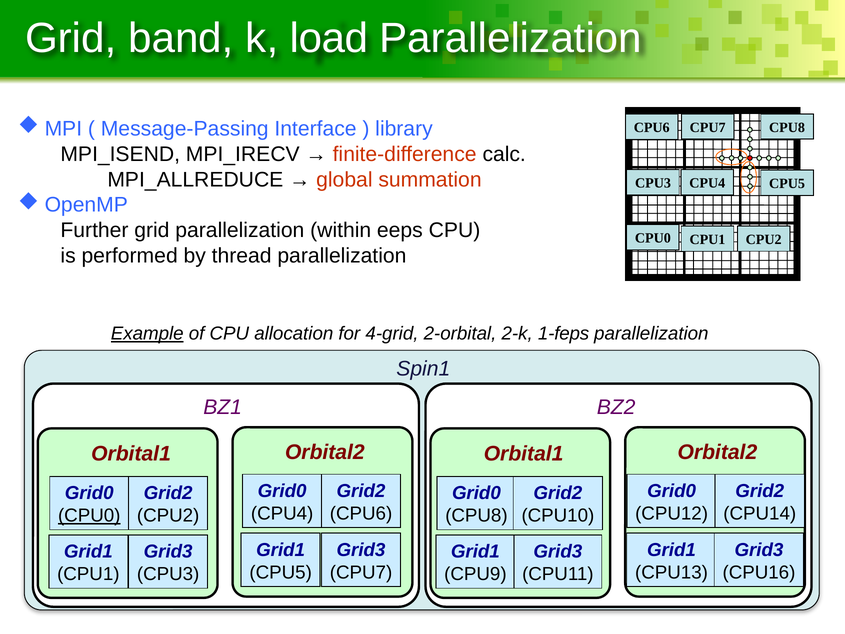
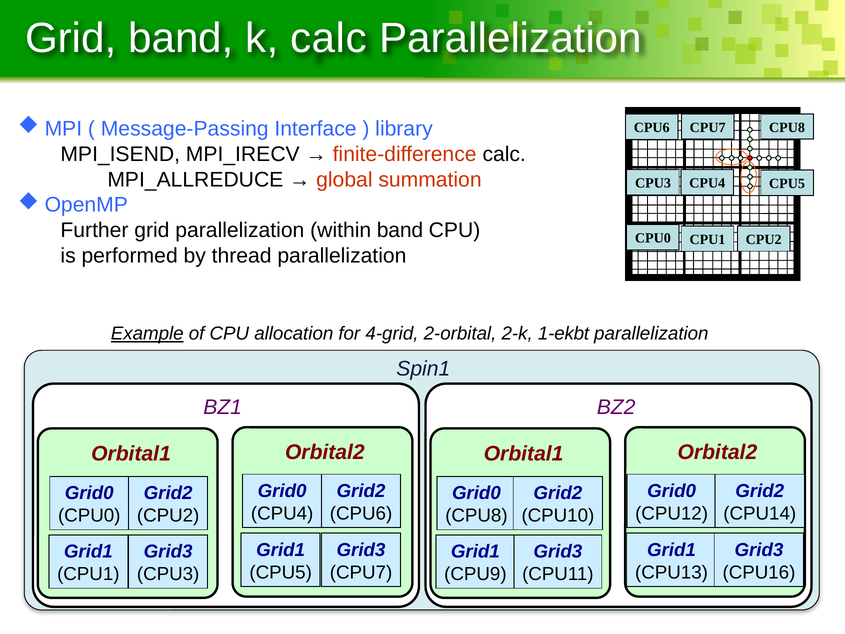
k load: load -> calc (329, 38)
within eeps: eeps -> band (400, 230)
1-feps: 1-feps -> 1-ekbt (564, 334)
CPU0 underline: present -> none (89, 515)
